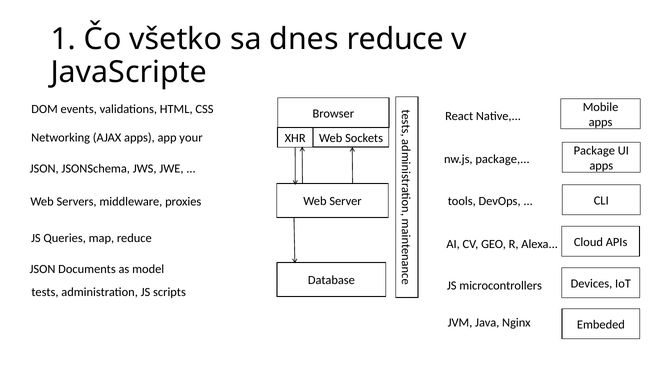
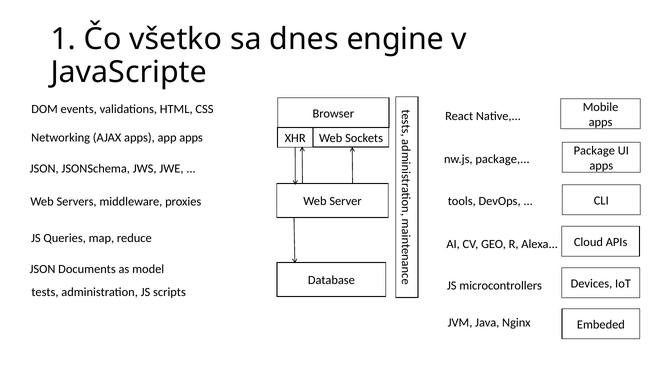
dnes reduce: reduce -> engine (395, 39)
app your: your -> apps (191, 138)
